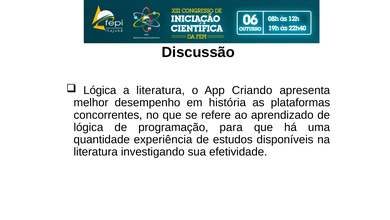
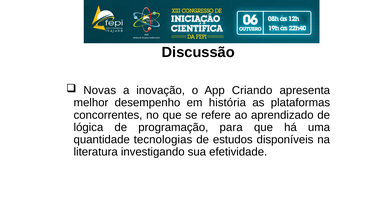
Lógica: Lógica -> Novas (100, 90)
a literatura: literatura -> inovação (161, 90)
experiência: experiência -> tecnologias (163, 139)
